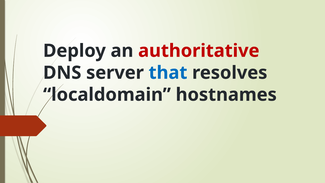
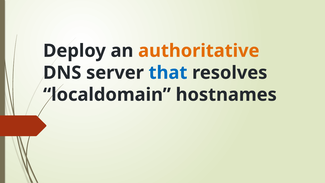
authoritative colour: red -> orange (199, 51)
